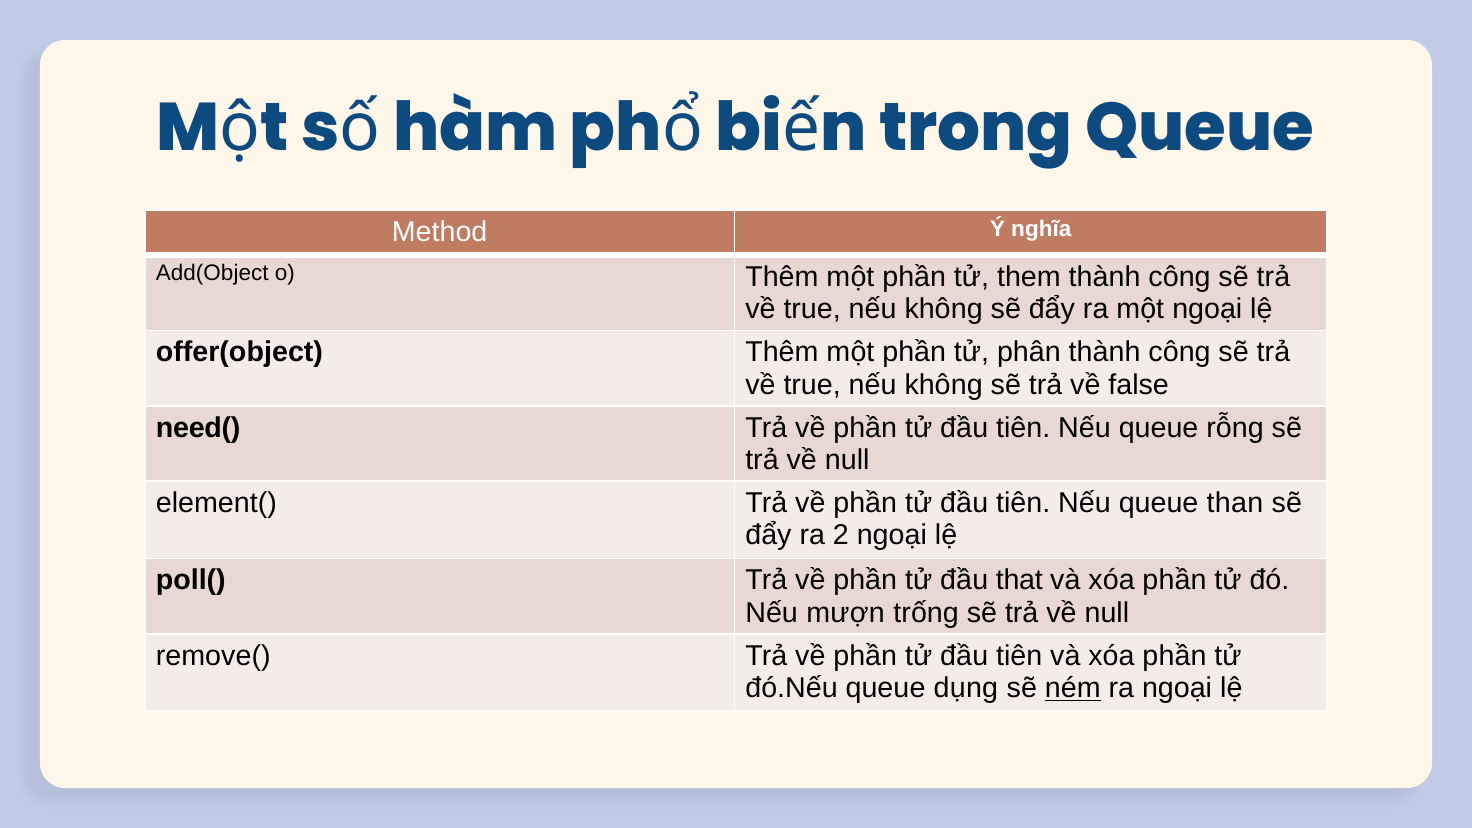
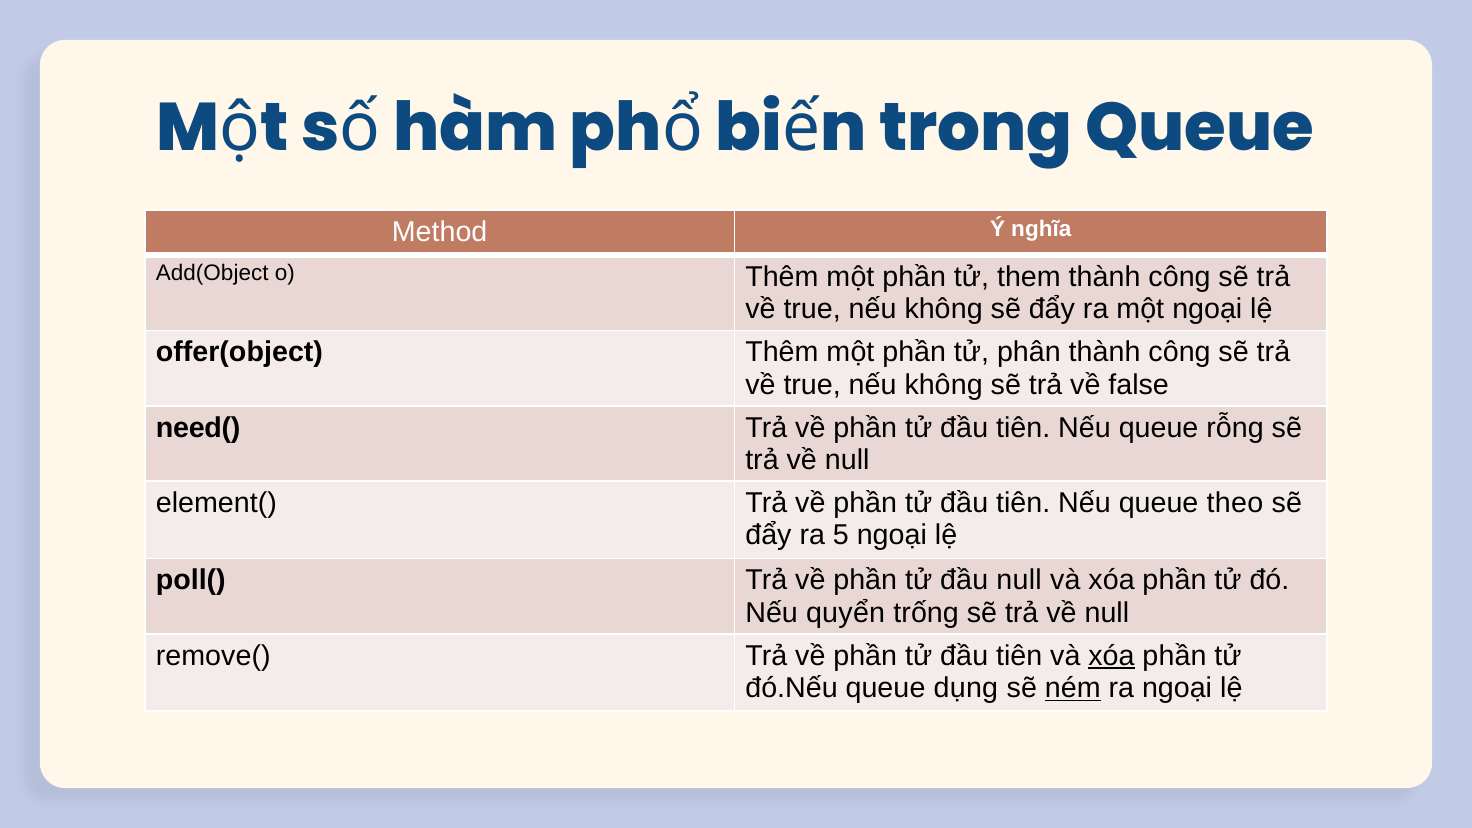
than: than -> theo (1235, 503)
2: 2 -> 5 (841, 535)
đầu that: that -> null (1019, 581)
mượn: mượn -> quyển (846, 613)
xóa underline: none -> present (1112, 656)
